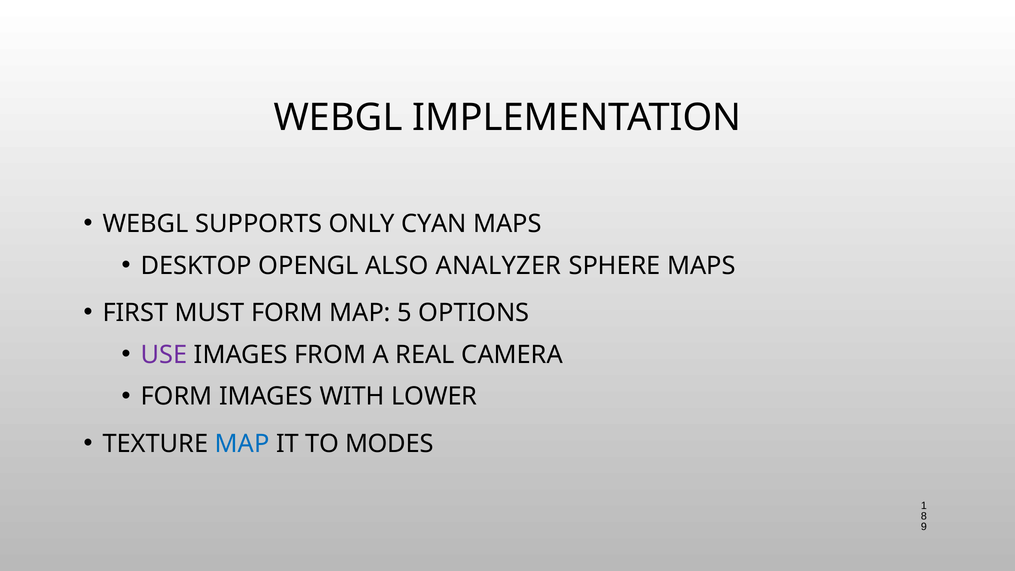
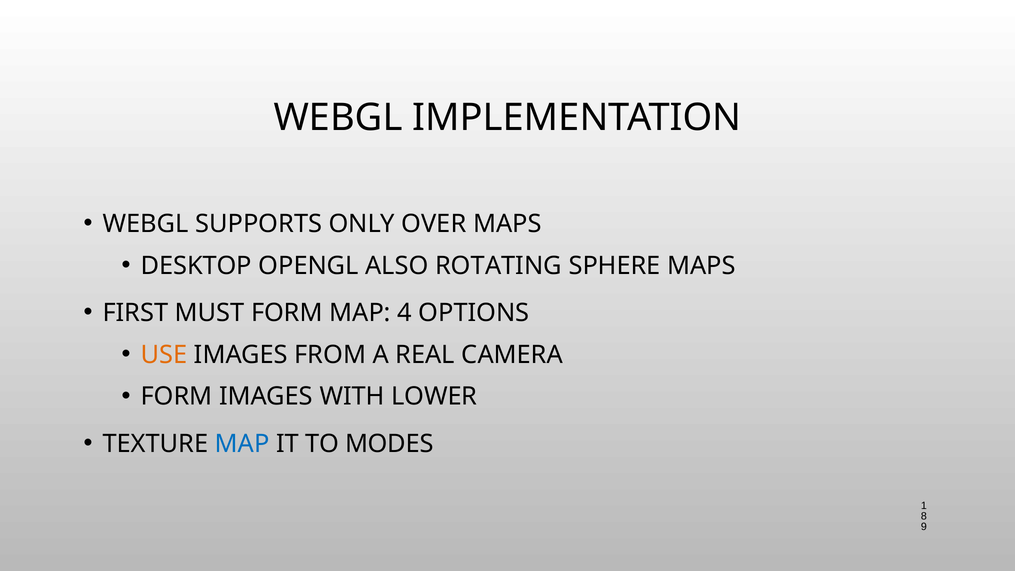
CYAN: CYAN -> OVER (434, 224)
ANALYZER: ANALYZER -> ROTATING (499, 266)
5: 5 -> 4 (405, 313)
USE colour: purple -> orange (164, 355)
